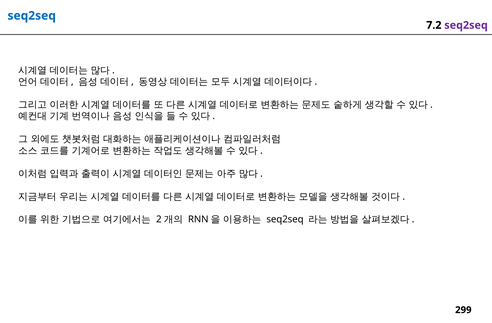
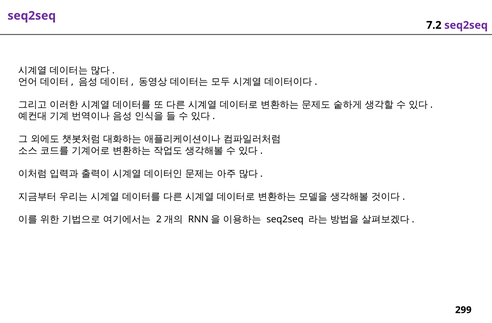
seq2seq colour: blue -> purple (32, 16)
